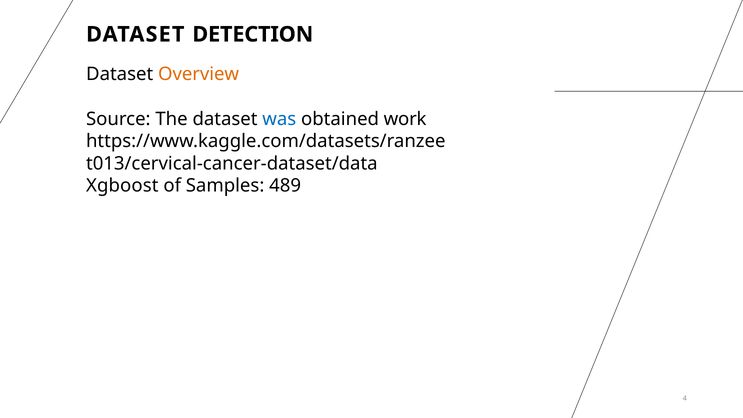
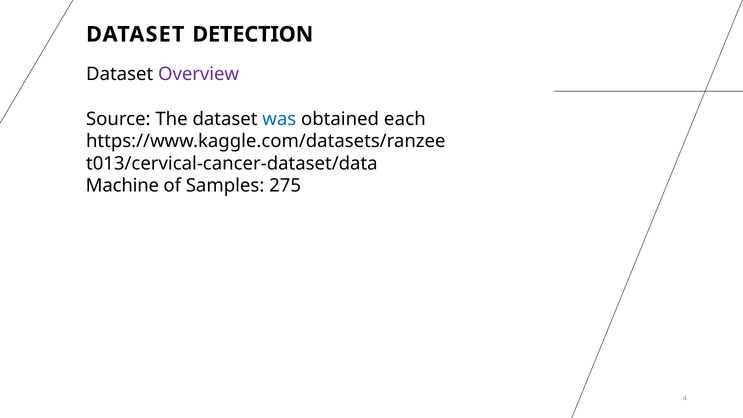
Overview colour: orange -> purple (199, 74)
work: work -> each (405, 119)
Xgboost: Xgboost -> Machine (122, 186)
489: 489 -> 275 (285, 186)
